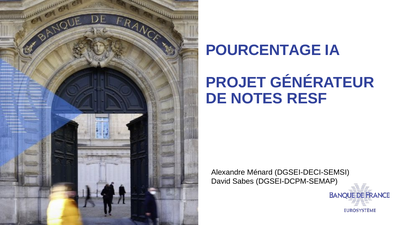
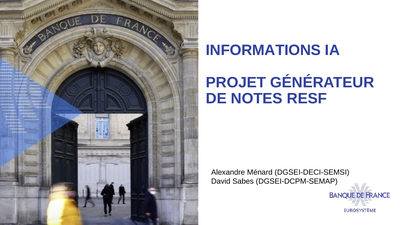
POURCENTAGE: POURCENTAGE -> INFORMATIONS (263, 50)
